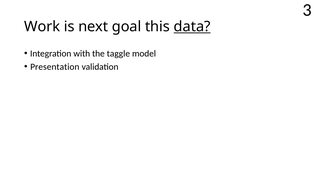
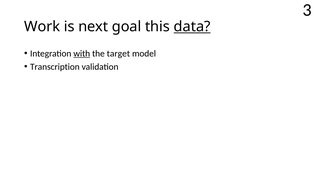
with underline: none -> present (82, 54)
taggle: taggle -> target (118, 54)
Presentation: Presentation -> Transcription (55, 67)
